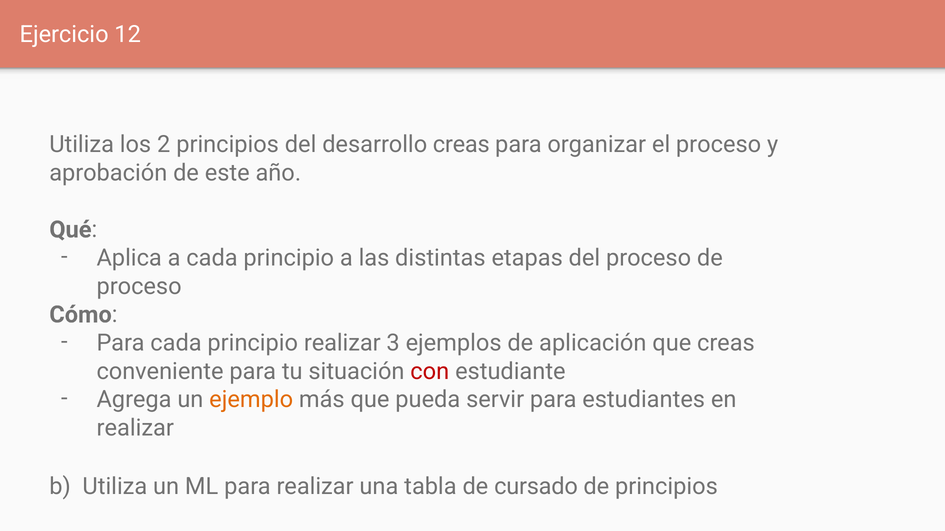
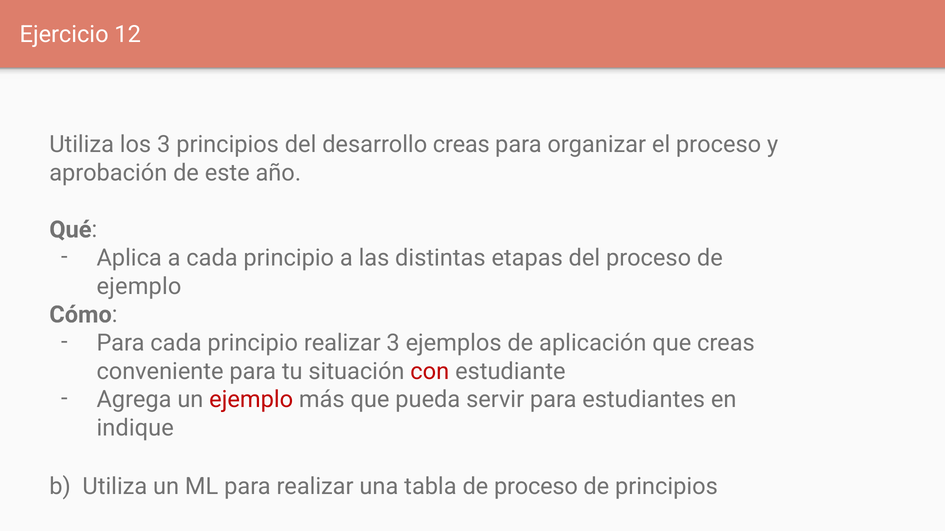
los 2: 2 -> 3 (164, 145)
proceso: proceso -> ejemplo (139, 287)
ejemplo colour: orange -> red (251, 400)
realizar: realizar -> indique (135, 428)
de cursado: cursado -> proceso (536, 487)
